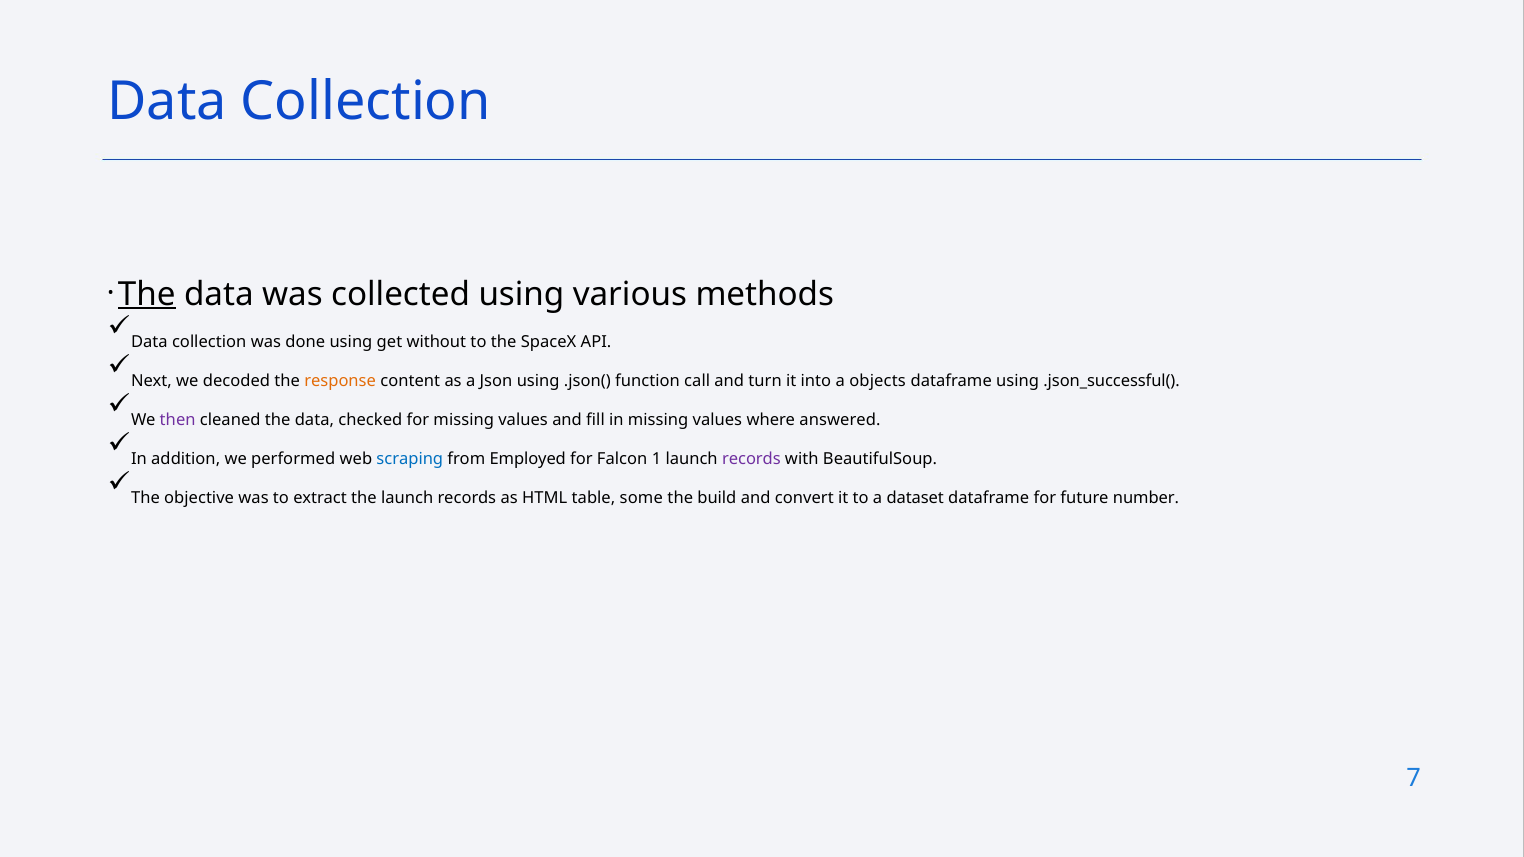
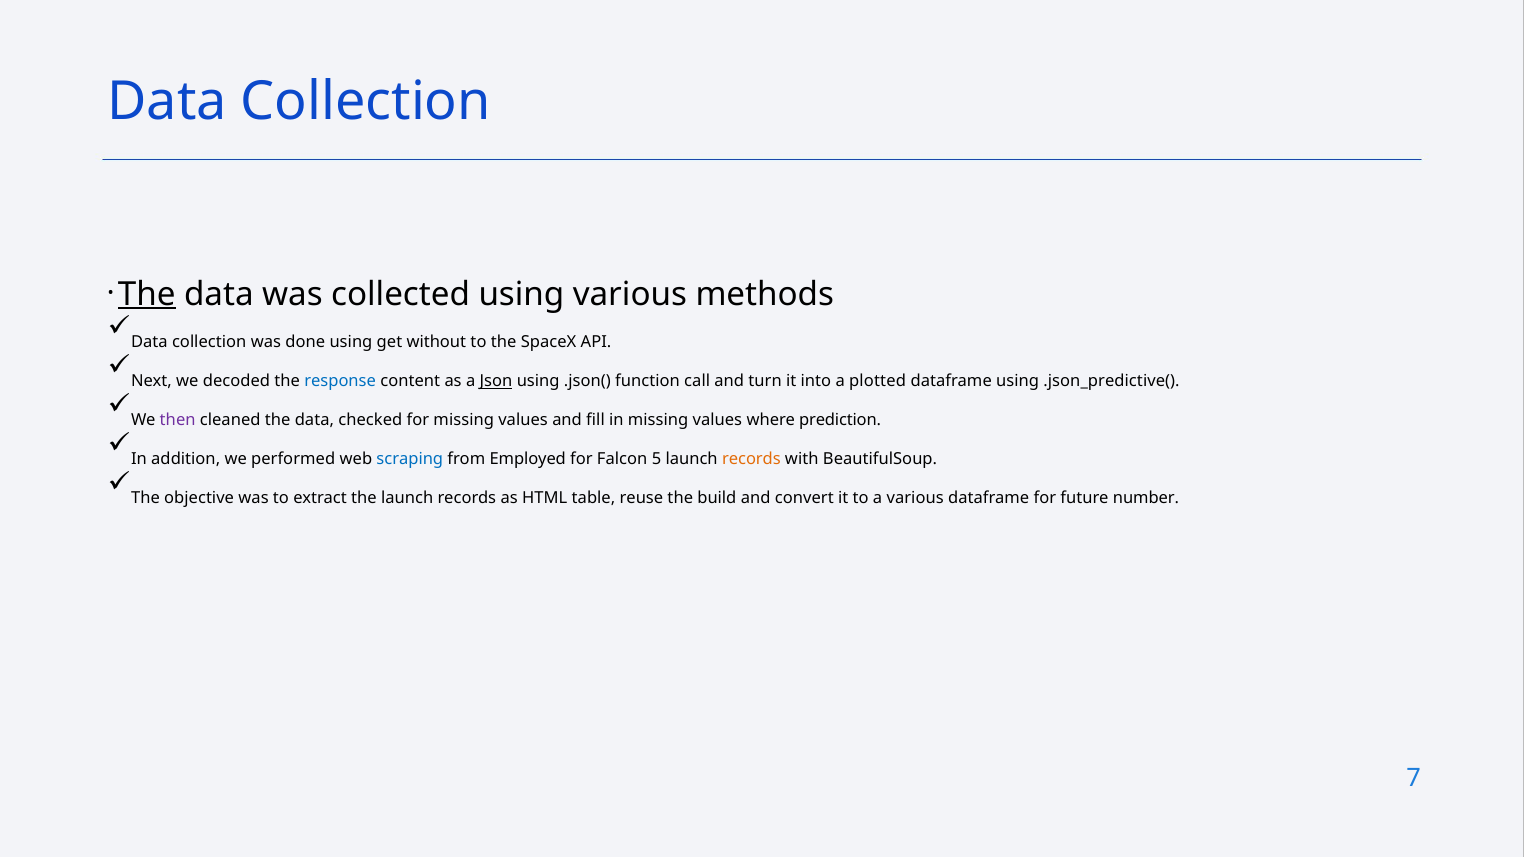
response colour: orange -> blue (340, 381)
Json underline: none -> present (496, 381)
objects: objects -> plotted (878, 381)
.json_successful(: .json_successful( -> .json_predictive( (1112, 381)
answered: answered -> prediction (840, 420)
1: 1 -> 5 (657, 459)
records colour: purple -> orange (751, 459)
some: some -> reuse (641, 498)
a dataset: dataset -> various (915, 498)
